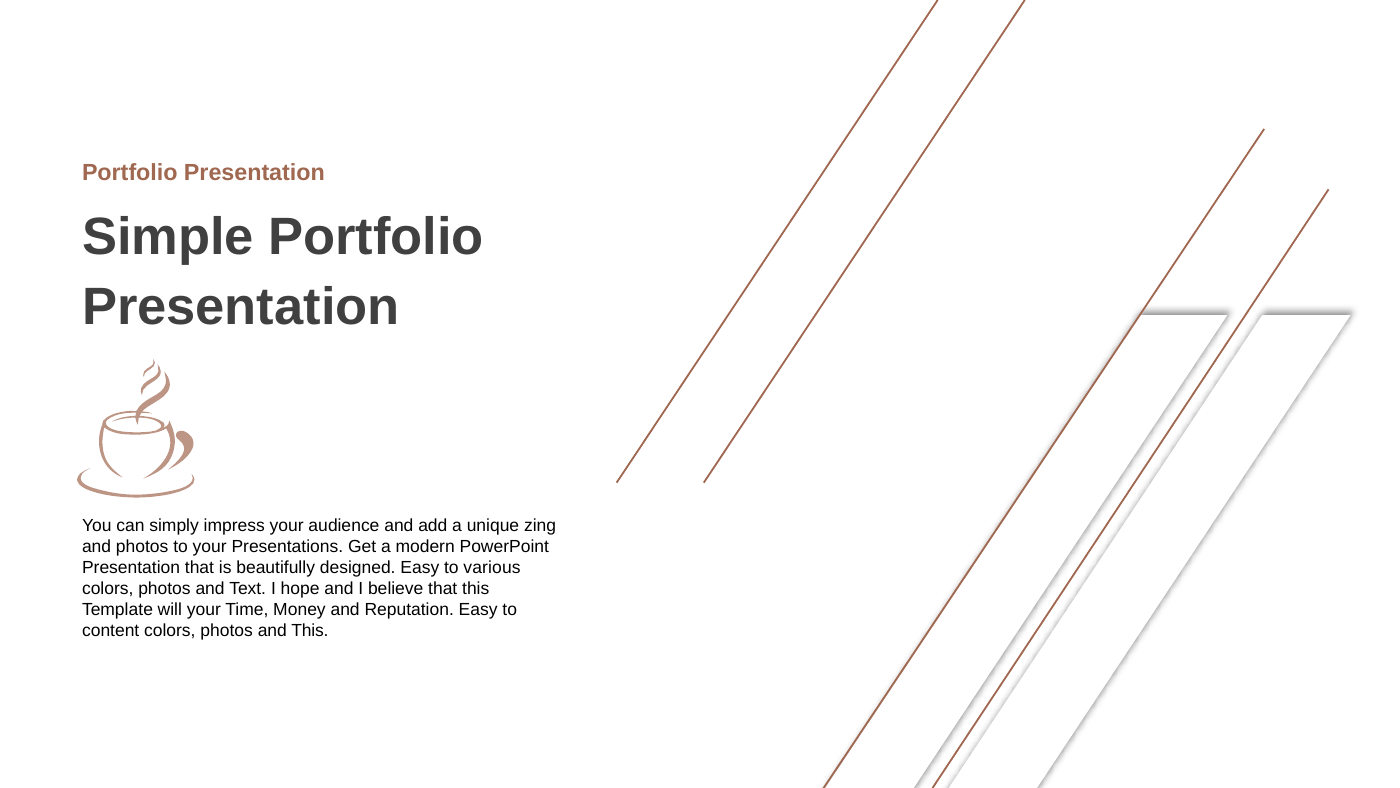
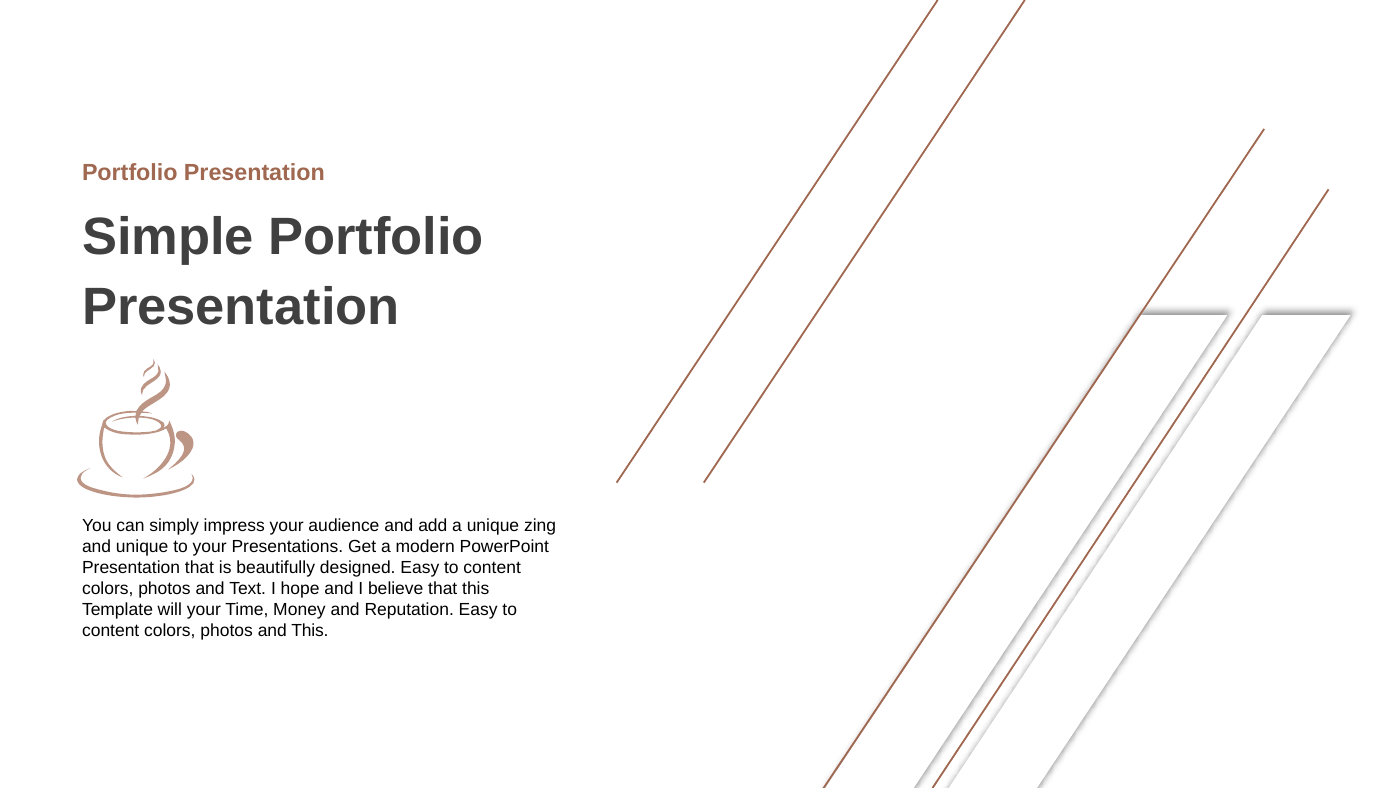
and photos: photos -> unique (142, 547)
designed Easy to various: various -> content (492, 568)
